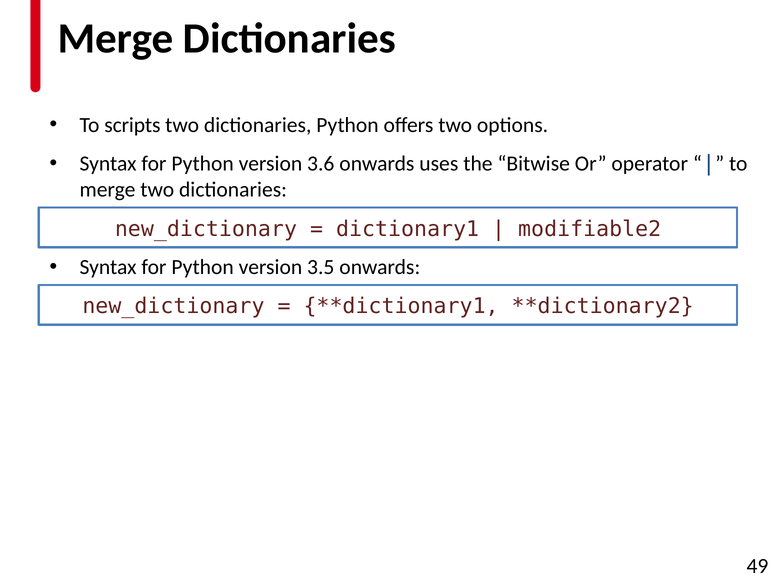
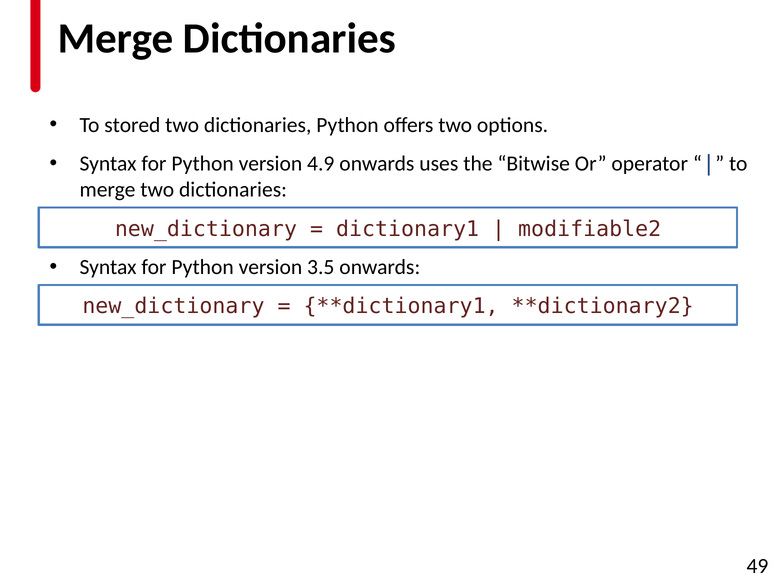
scripts: scripts -> stored (132, 125)
3.6: 3.6 -> 4.9 (321, 164)
